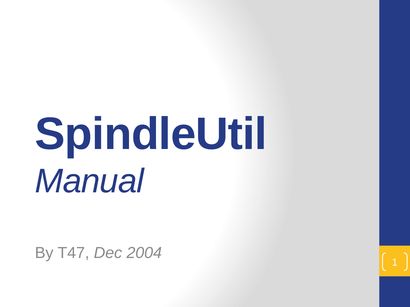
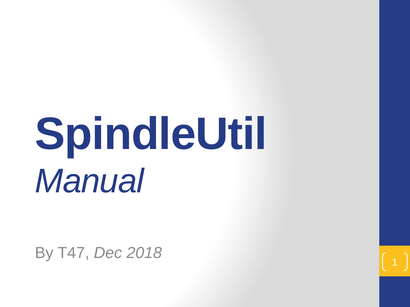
2004: 2004 -> 2018 (144, 253)
